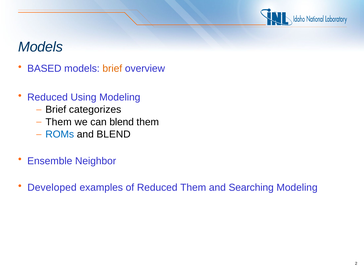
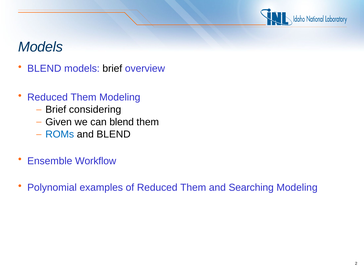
BASED: BASED -> BLEND (44, 69)
brief colour: orange -> black (112, 69)
Using: Using -> Them (84, 97)
categorizes: categorizes -> considering (95, 110)
Them: Them -> Given (59, 122)
Neighbor: Neighbor -> Workflow (96, 161)
Developed: Developed -> Polynomial (52, 188)
